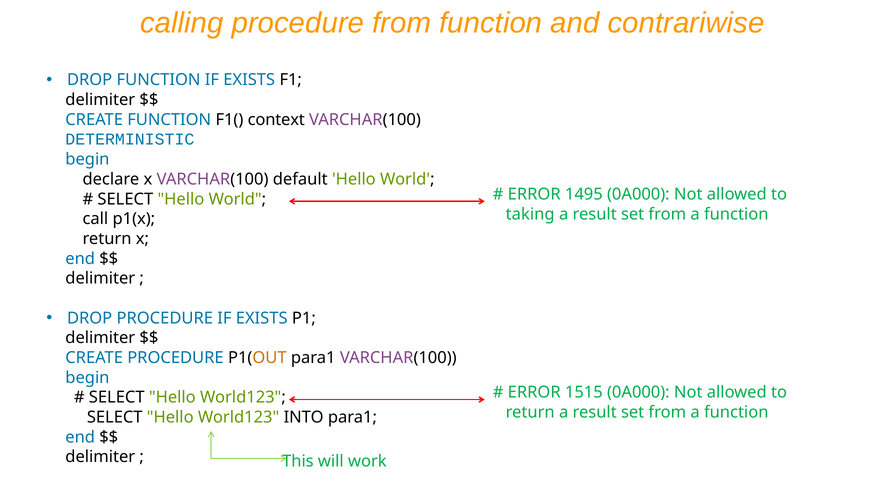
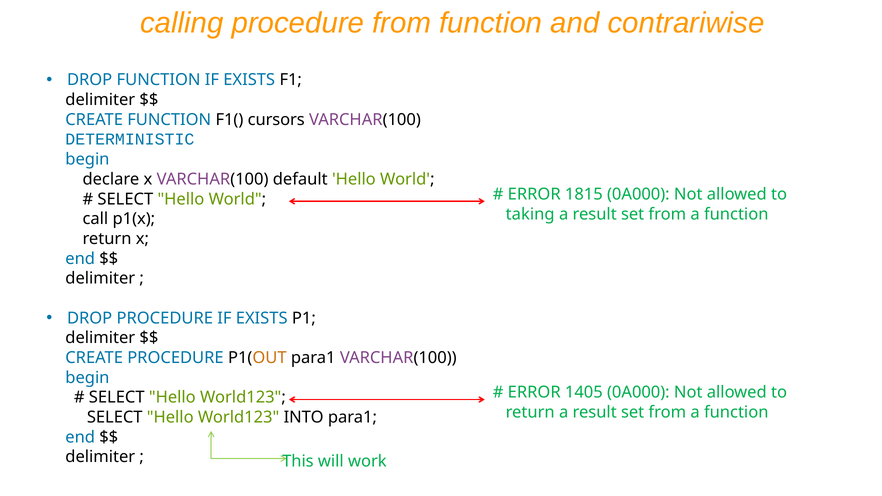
context: context -> cursors (276, 120)
1495: 1495 -> 1815 (584, 194)
1515: 1515 -> 1405 (584, 393)
